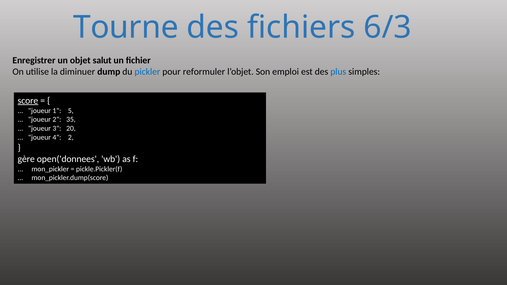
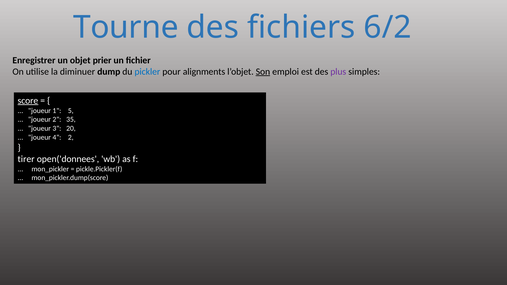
6/3: 6/3 -> 6/2 (388, 27)
salut: salut -> prier (102, 60)
reformuler: reformuler -> alignments (204, 72)
Son underline: none -> present (263, 72)
plus colour: blue -> purple (338, 72)
gère: gère -> tirer (26, 159)
